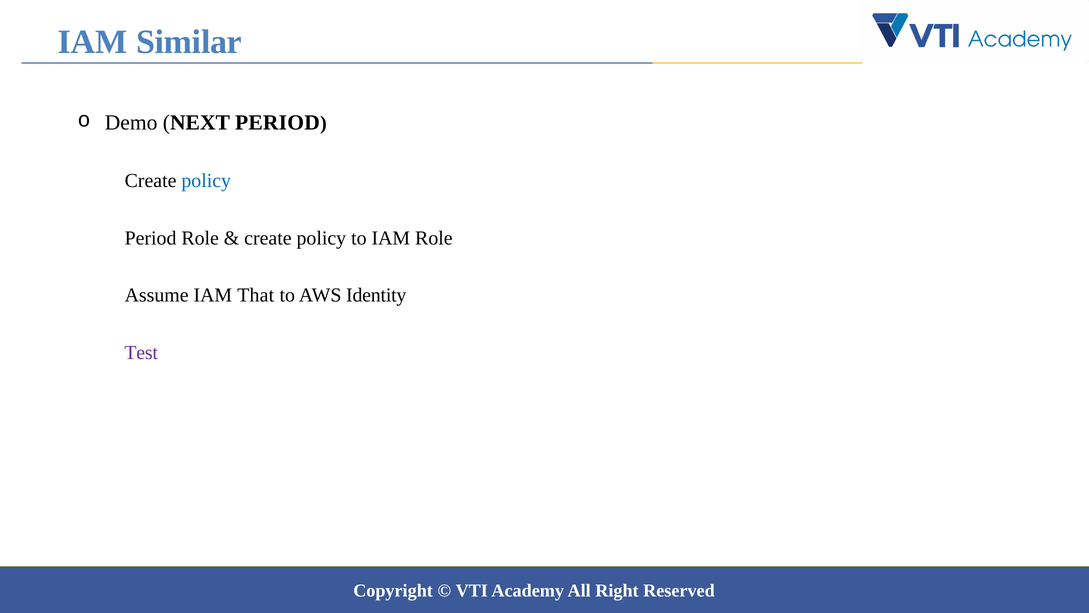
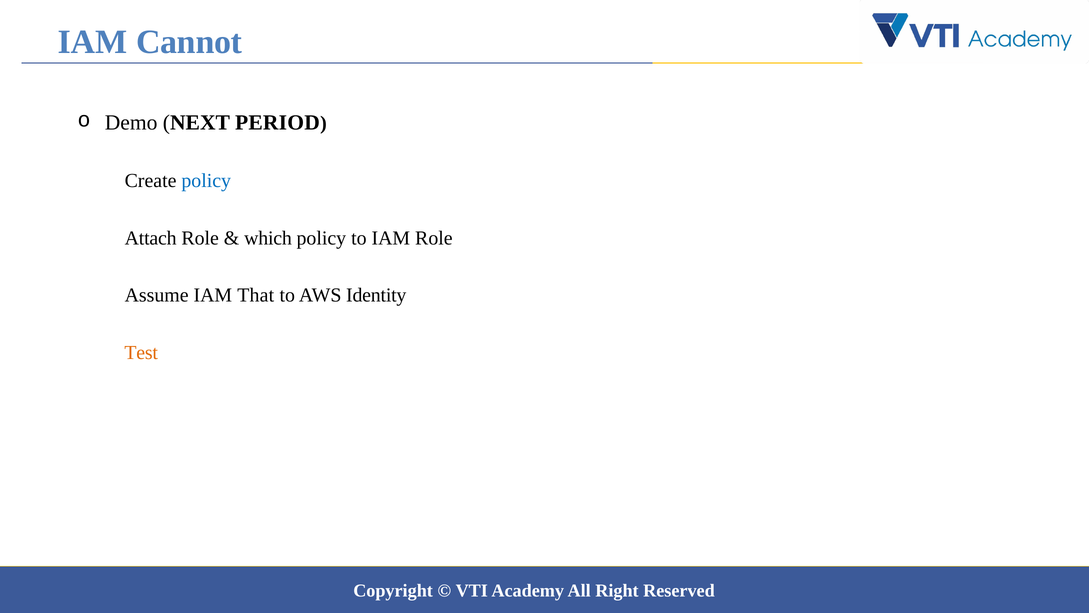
Similar: Similar -> Cannot (189, 42)
Period: Period -> Attach (151, 238)
create: create -> which (268, 238)
Test colour: purple -> orange (141, 352)
